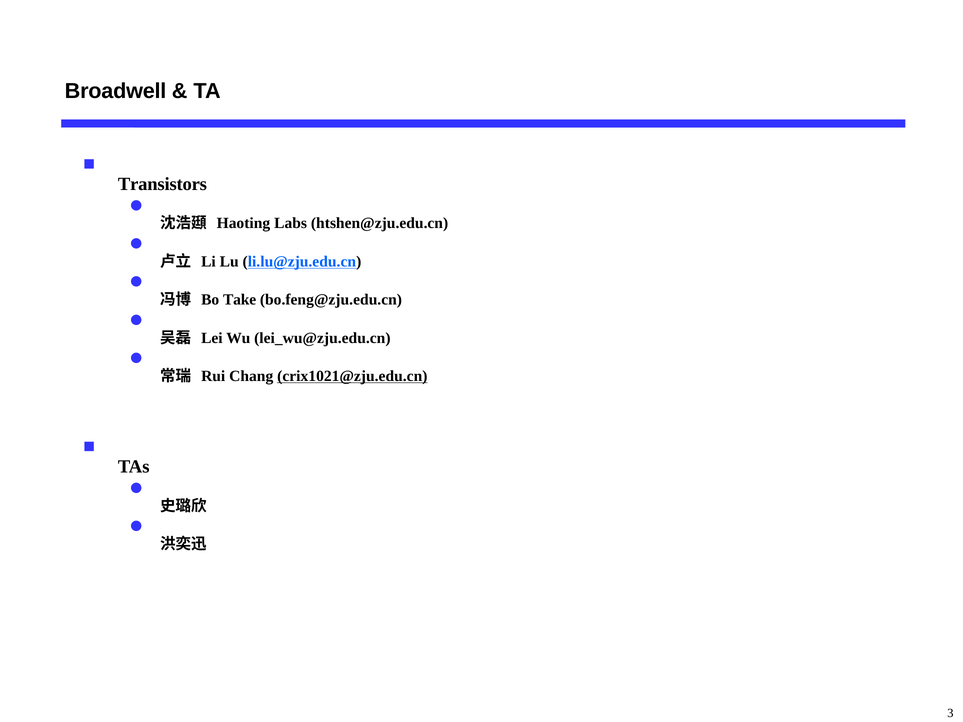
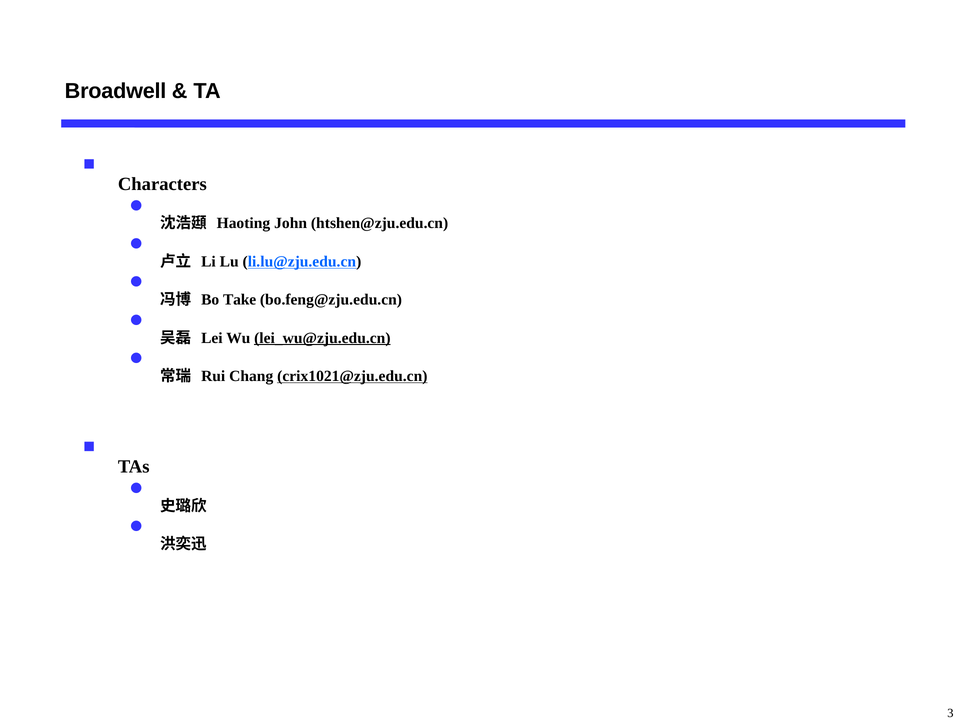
Transistors: Transistors -> Characters (162, 184)
Labs: Labs -> John (291, 223)
lei_wu@zju.edu.cn underline: none -> present (322, 338)
